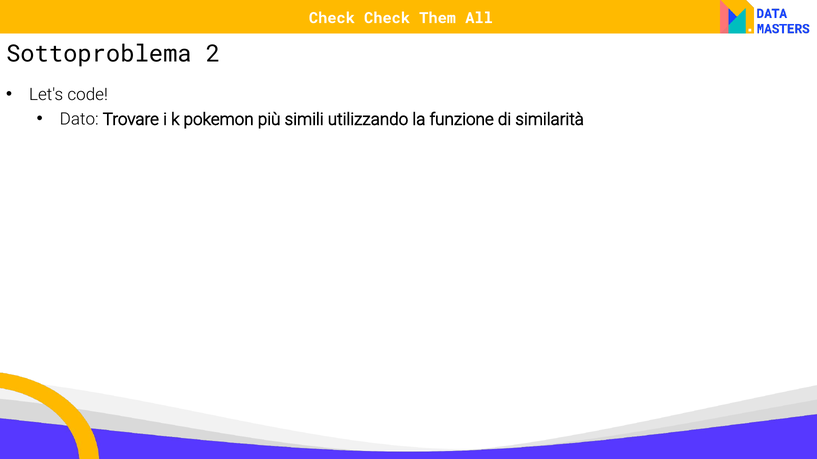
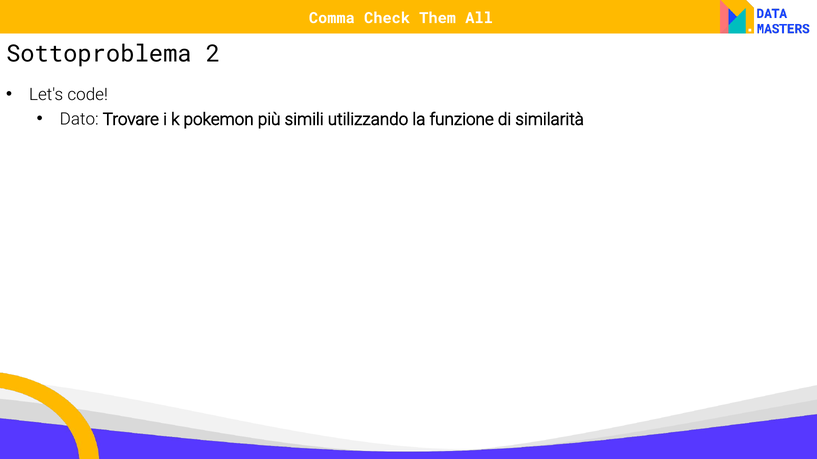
Check: Check -> Comma (332, 18)
